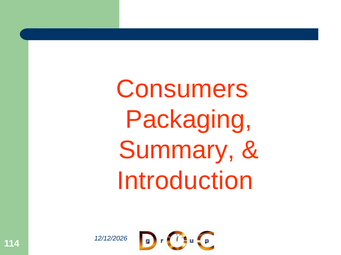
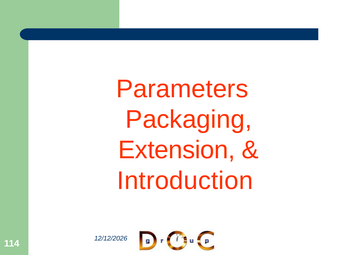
Consumers: Consumers -> Parameters (182, 89)
Summary: Summary -> Extension (177, 151)
